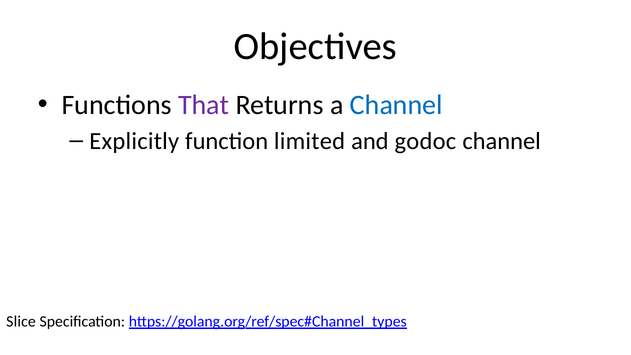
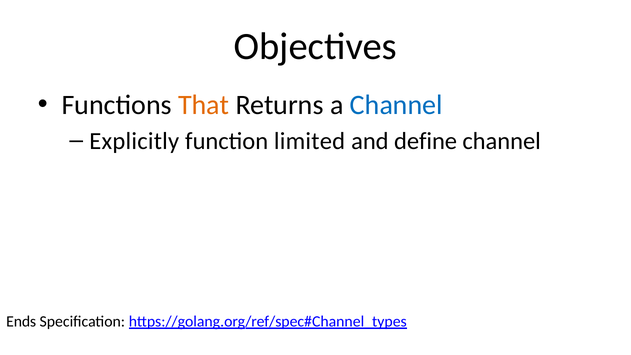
That colour: purple -> orange (204, 105)
godoc: godoc -> define (426, 141)
Slice: Slice -> Ends (21, 321)
